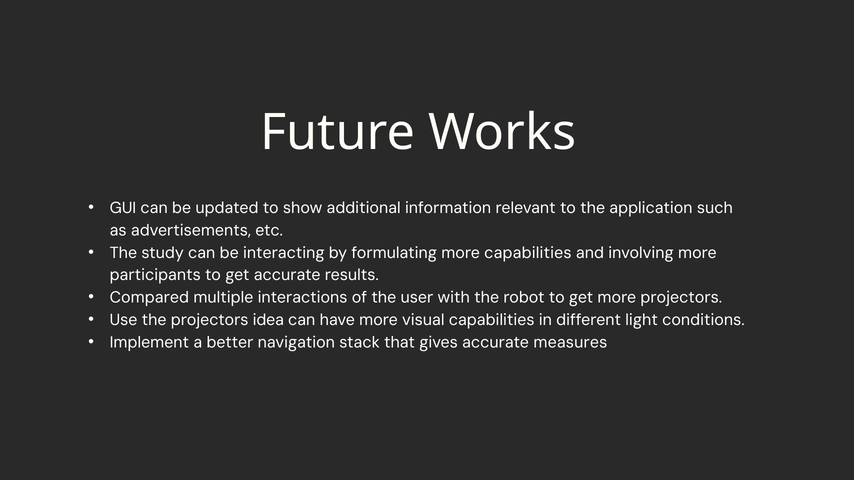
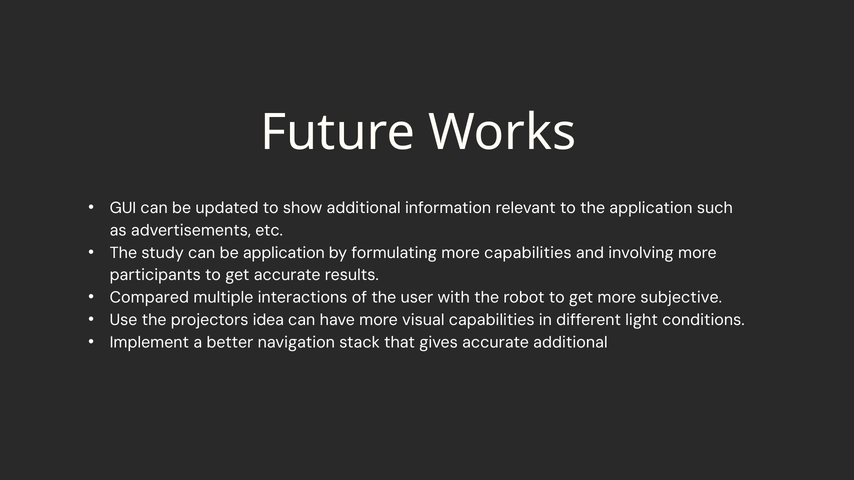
be interacting: interacting -> application (284, 253)
more projectors: projectors -> subjective (681, 298)
accurate measures: measures -> additional (570, 343)
